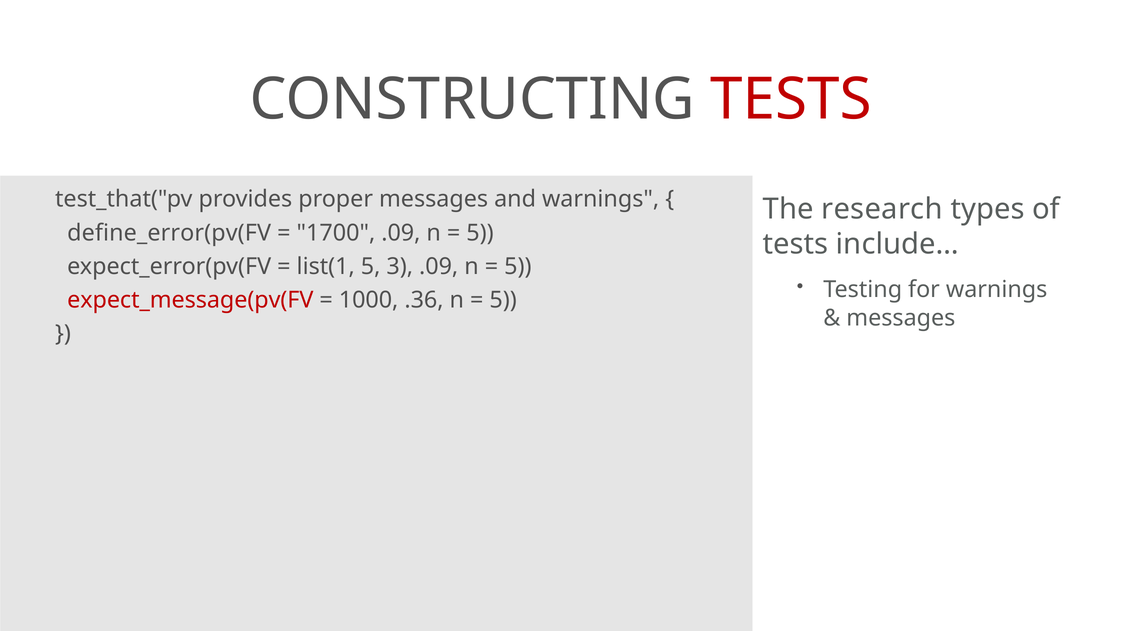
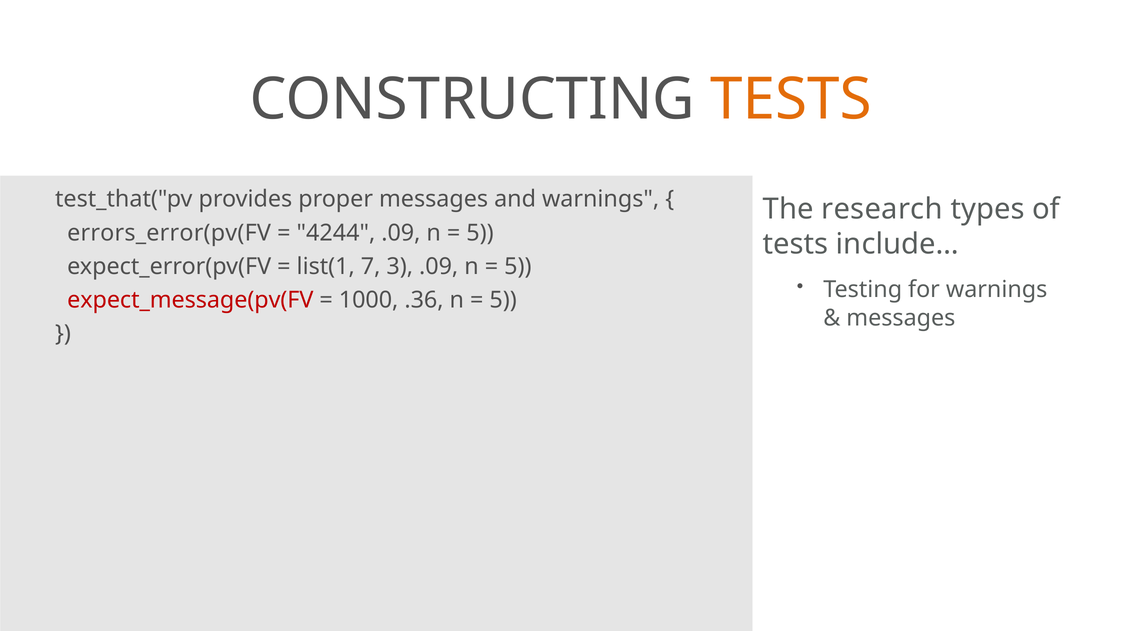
TESTS colour: red -> orange (791, 99)
define_error(pv(FV: define_error(pv(FV -> errors_error(pv(FV (169, 233)
1700: 1700 -> 4244 (336, 233)
list(1 5: 5 -> 7 (371, 266)
